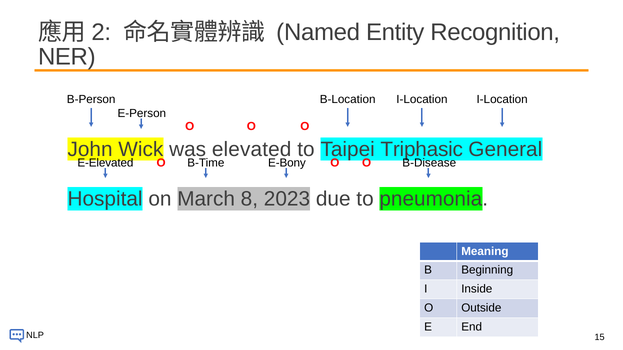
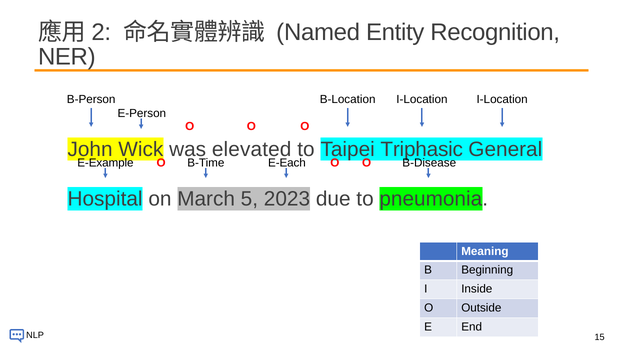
E-Elevated: E-Elevated -> E-Example (105, 163)
E-Bony: E-Bony -> E-Each (287, 163)
8: 8 -> 5 (249, 199)
